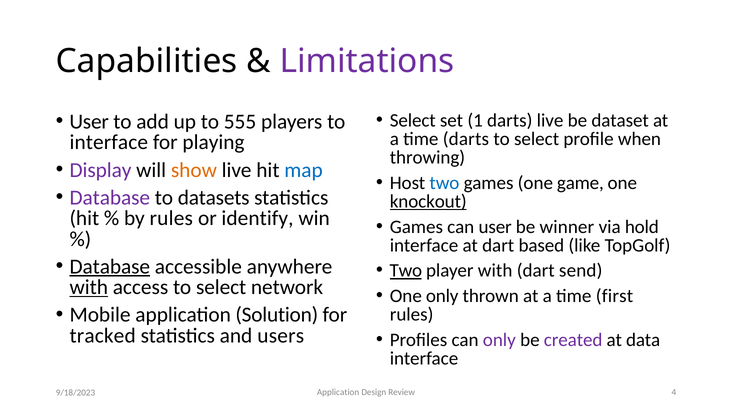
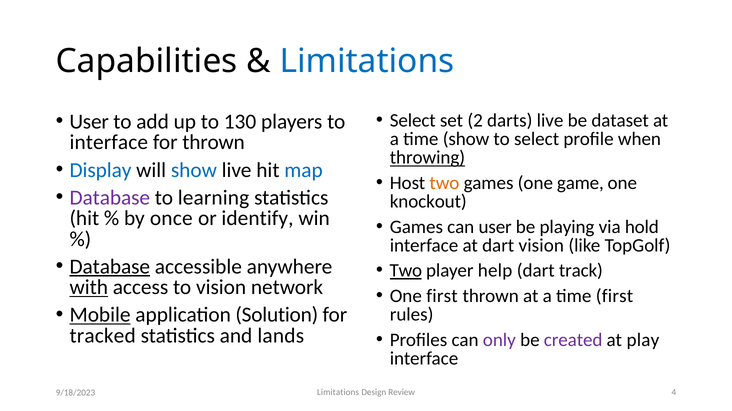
Limitations colour: purple -> blue (367, 61)
555: 555 -> 130 (240, 122)
1: 1 -> 2 (475, 121)
time darts: darts -> show (466, 139)
for playing: playing -> thrown (214, 143)
throwing underline: none -> present (427, 158)
Display colour: purple -> blue (101, 170)
show colour: orange -> blue (194, 170)
two colour: blue -> orange (444, 183)
datasets: datasets -> learning (214, 198)
knockout underline: present -> none (428, 202)
by rules: rules -> once (171, 219)
winner: winner -> playing (567, 227)
dart based: based -> vision (541, 246)
player with: with -> help (495, 271)
send: send -> track (581, 271)
access to select: select -> vision (221, 288)
One only: only -> first (442, 296)
Mobile underline: none -> present (100, 315)
users: users -> lands (281, 336)
data: data -> play (643, 340)
Application: Application -> Limitations (338, 393)
